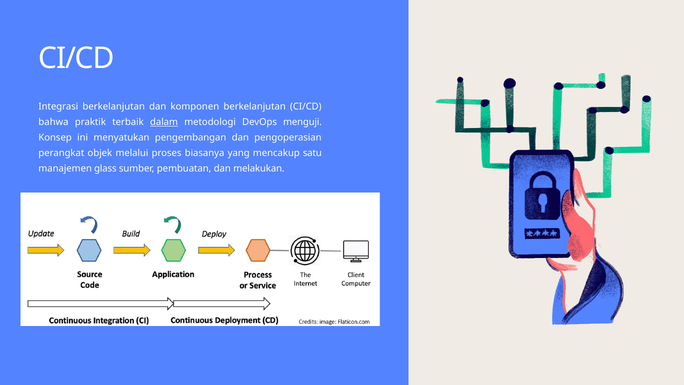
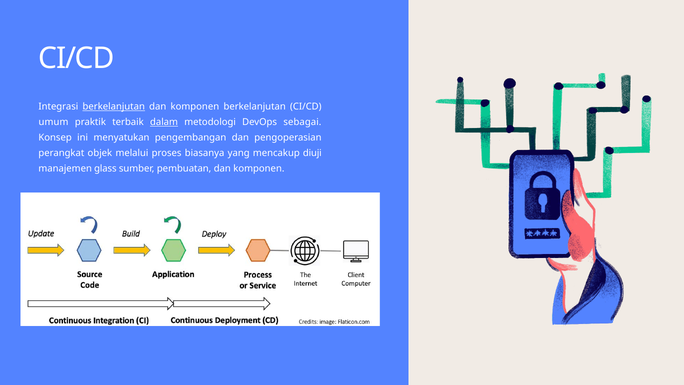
berkelanjutan underline: none -> present (114, 107)
bahwa: bahwa -> umum (53, 122)
menguji: menguji -> sebagai (302, 122)
satu: satu -> diuji (312, 153)
pembuatan dan melakukan: melakukan -> komponen (259, 168)
